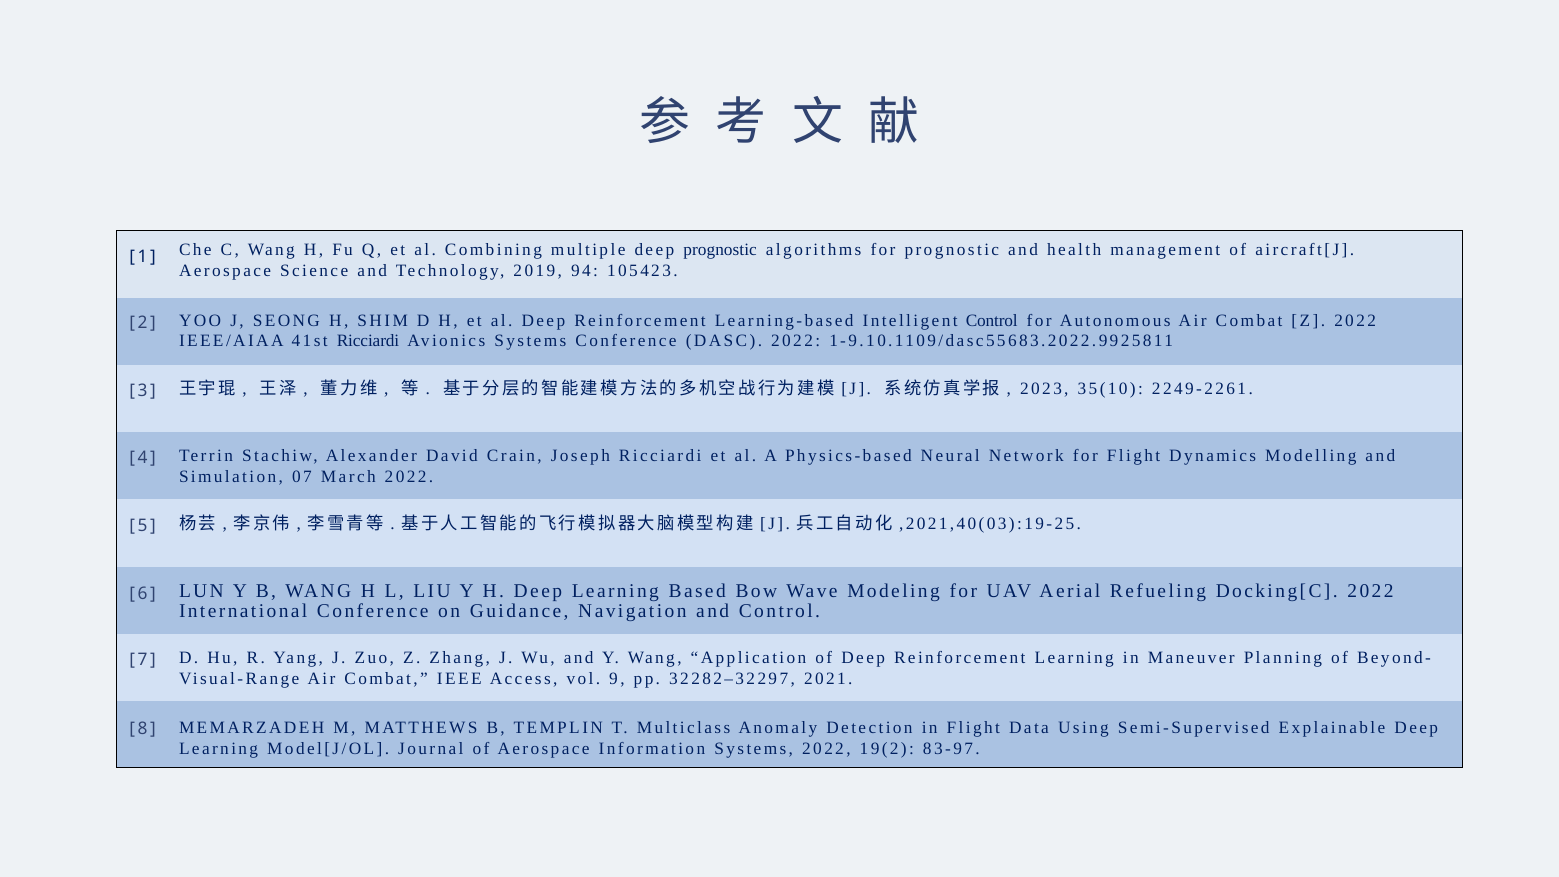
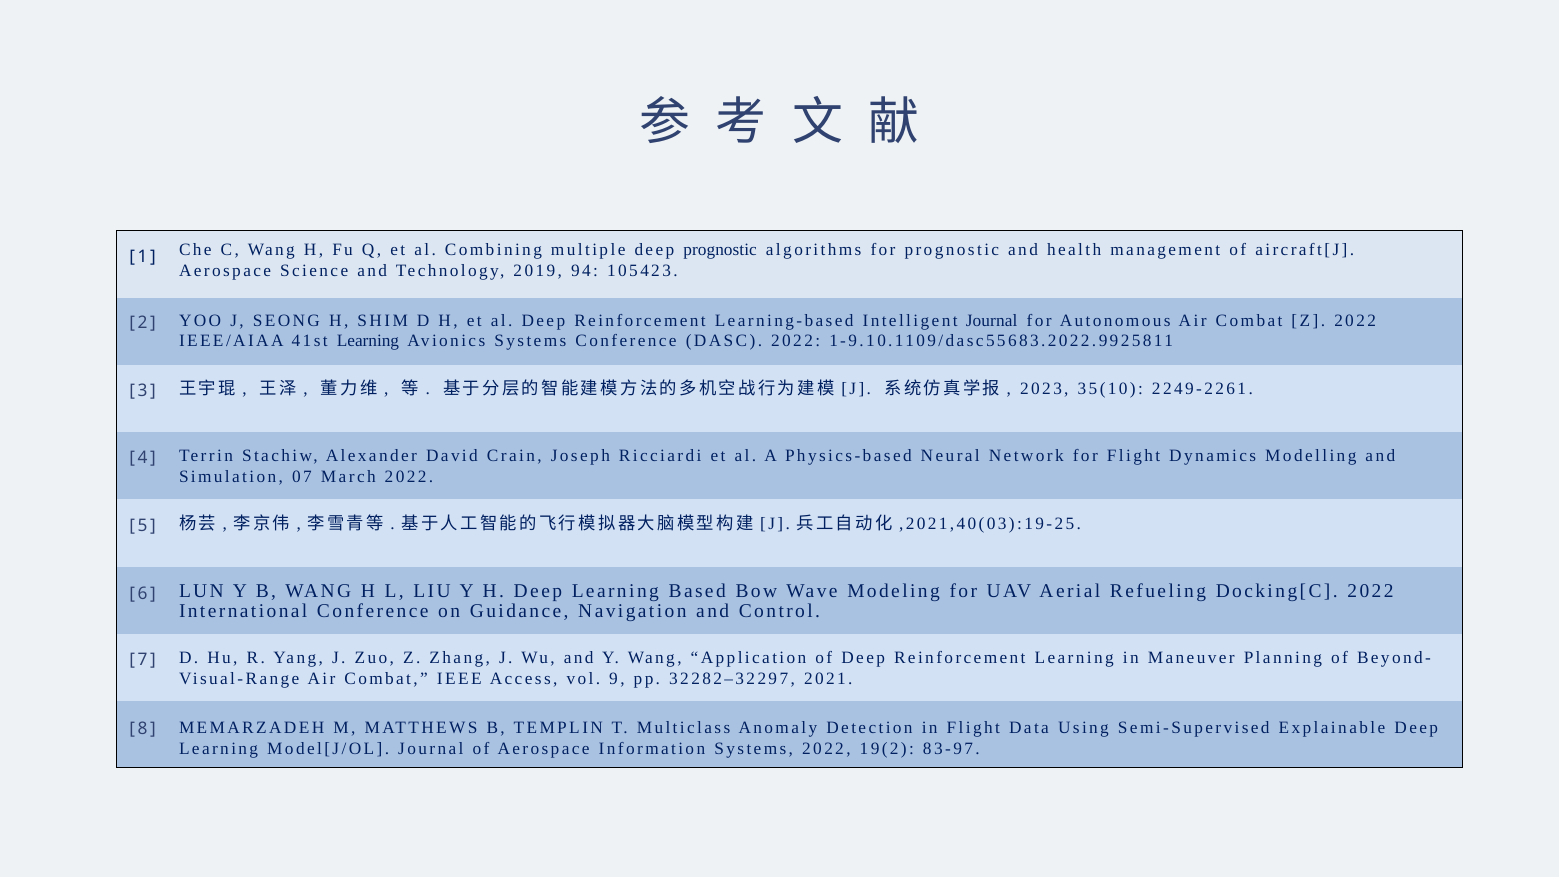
Intelligent Control: Control -> Journal (992, 320)
41st Ricciardi: Ricciardi -> Learning (368, 341)
